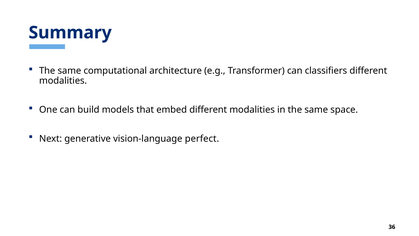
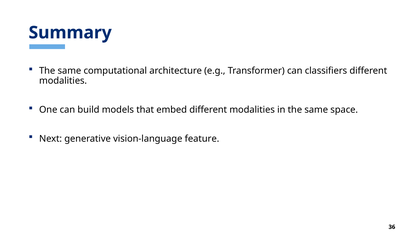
perfect: perfect -> feature (202, 138)
